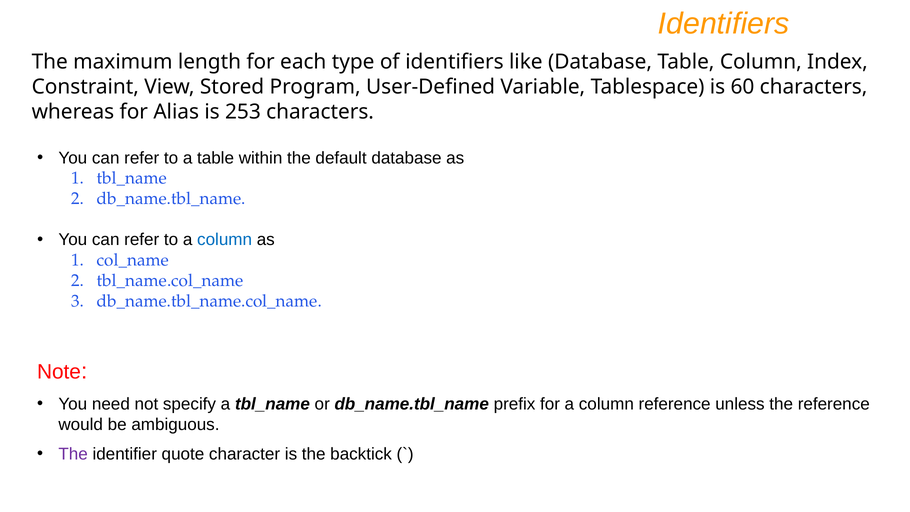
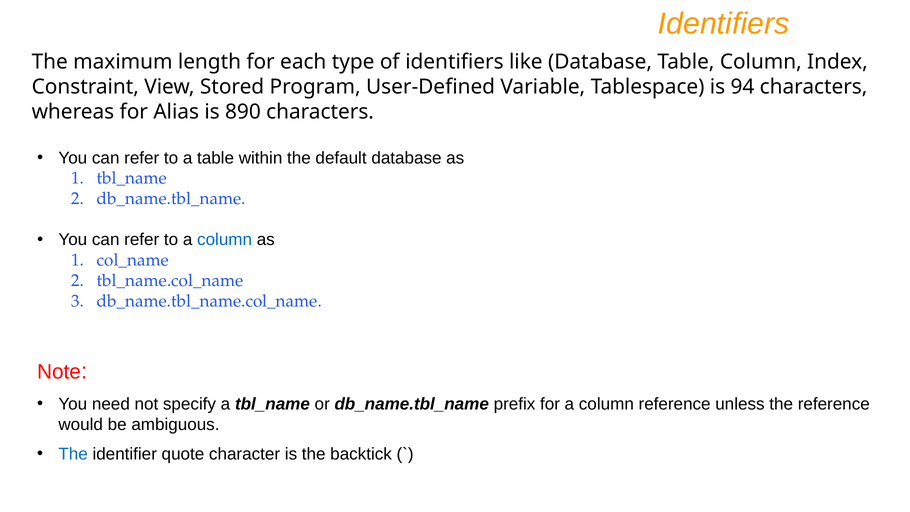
60: 60 -> 94 (743, 87)
253: 253 -> 890 (243, 112)
The colour: purple -> blue (73, 454)
